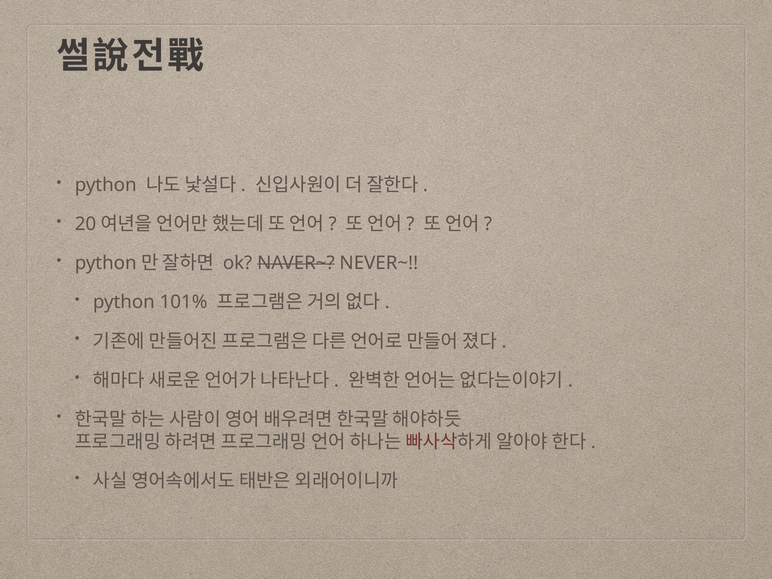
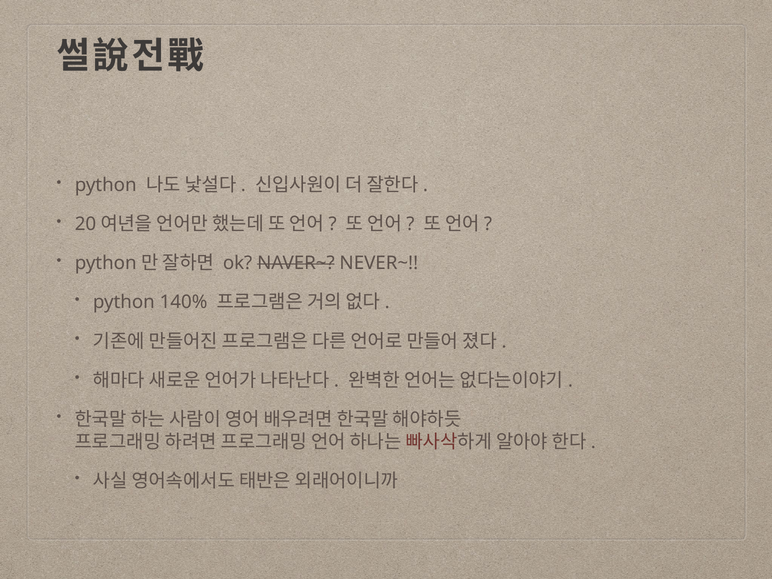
101%: 101% -> 140% (184, 302)
